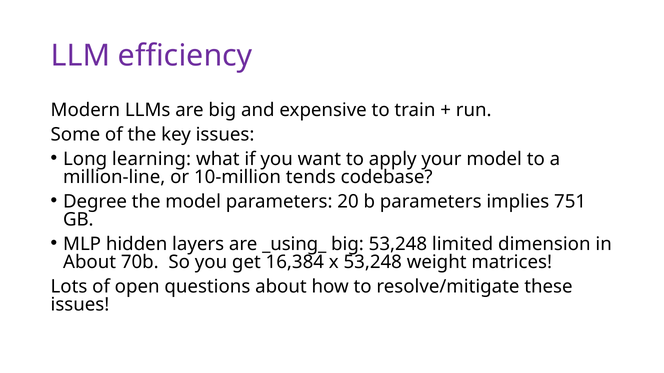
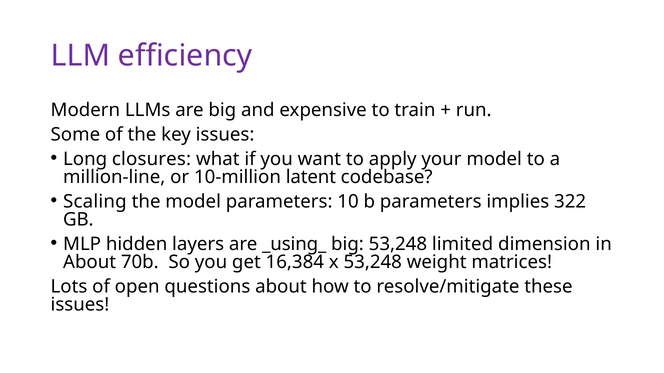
learning: learning -> closures (152, 159)
tends: tends -> latent (311, 177)
Degree: Degree -> Scaling (95, 202)
20: 20 -> 10 (348, 202)
751: 751 -> 322 (570, 202)
